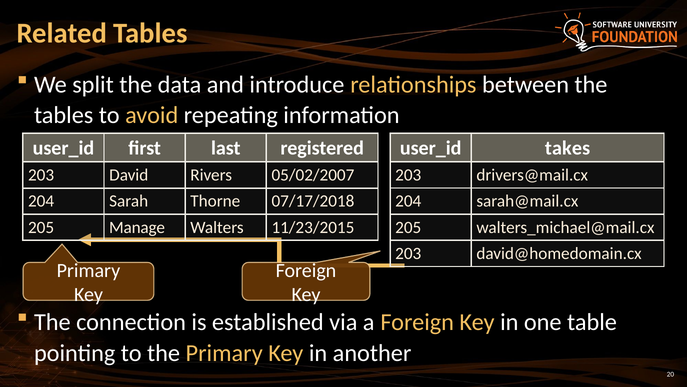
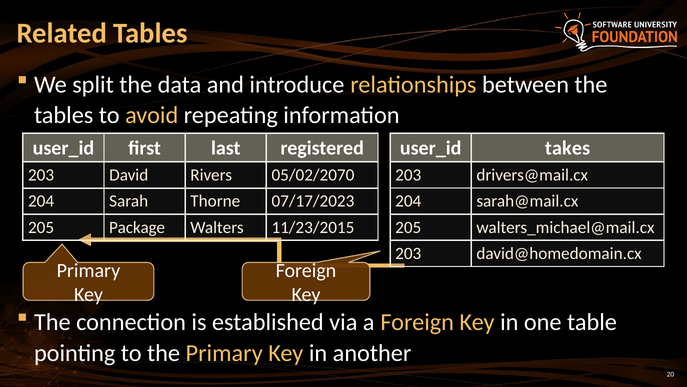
05/02/2007: 05/02/2007 -> 05/02/2070 (313, 175)
07/17/2018: 07/17/2018 -> 07/17/2023 (313, 201)
Manage: Manage -> Package (137, 227)
